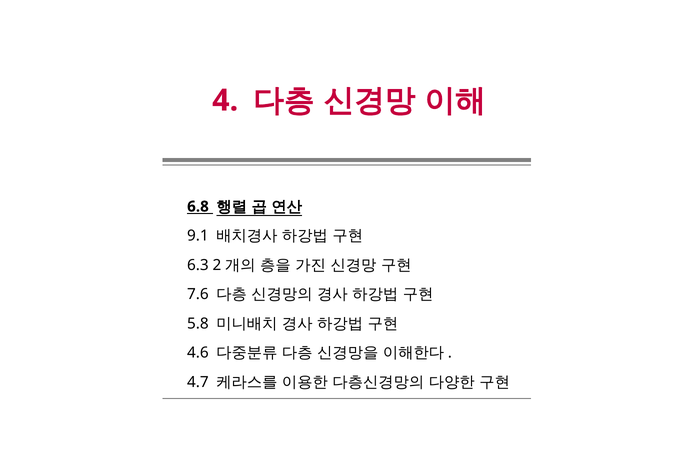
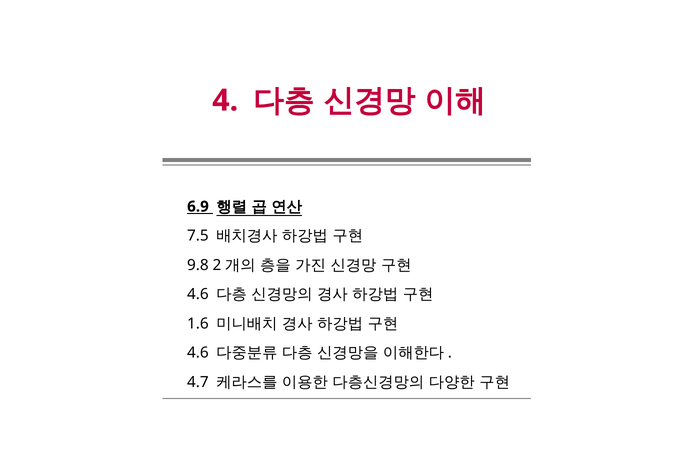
6.8: 6.8 -> 6.9 (198, 207)
9.1: 9.1 -> 7.5 (198, 236)
6.3: 6.3 -> 9.8 (198, 265)
7.6: 7.6 -> 4.6 (198, 294)
5.8: 5.8 -> 1.6 (198, 324)
